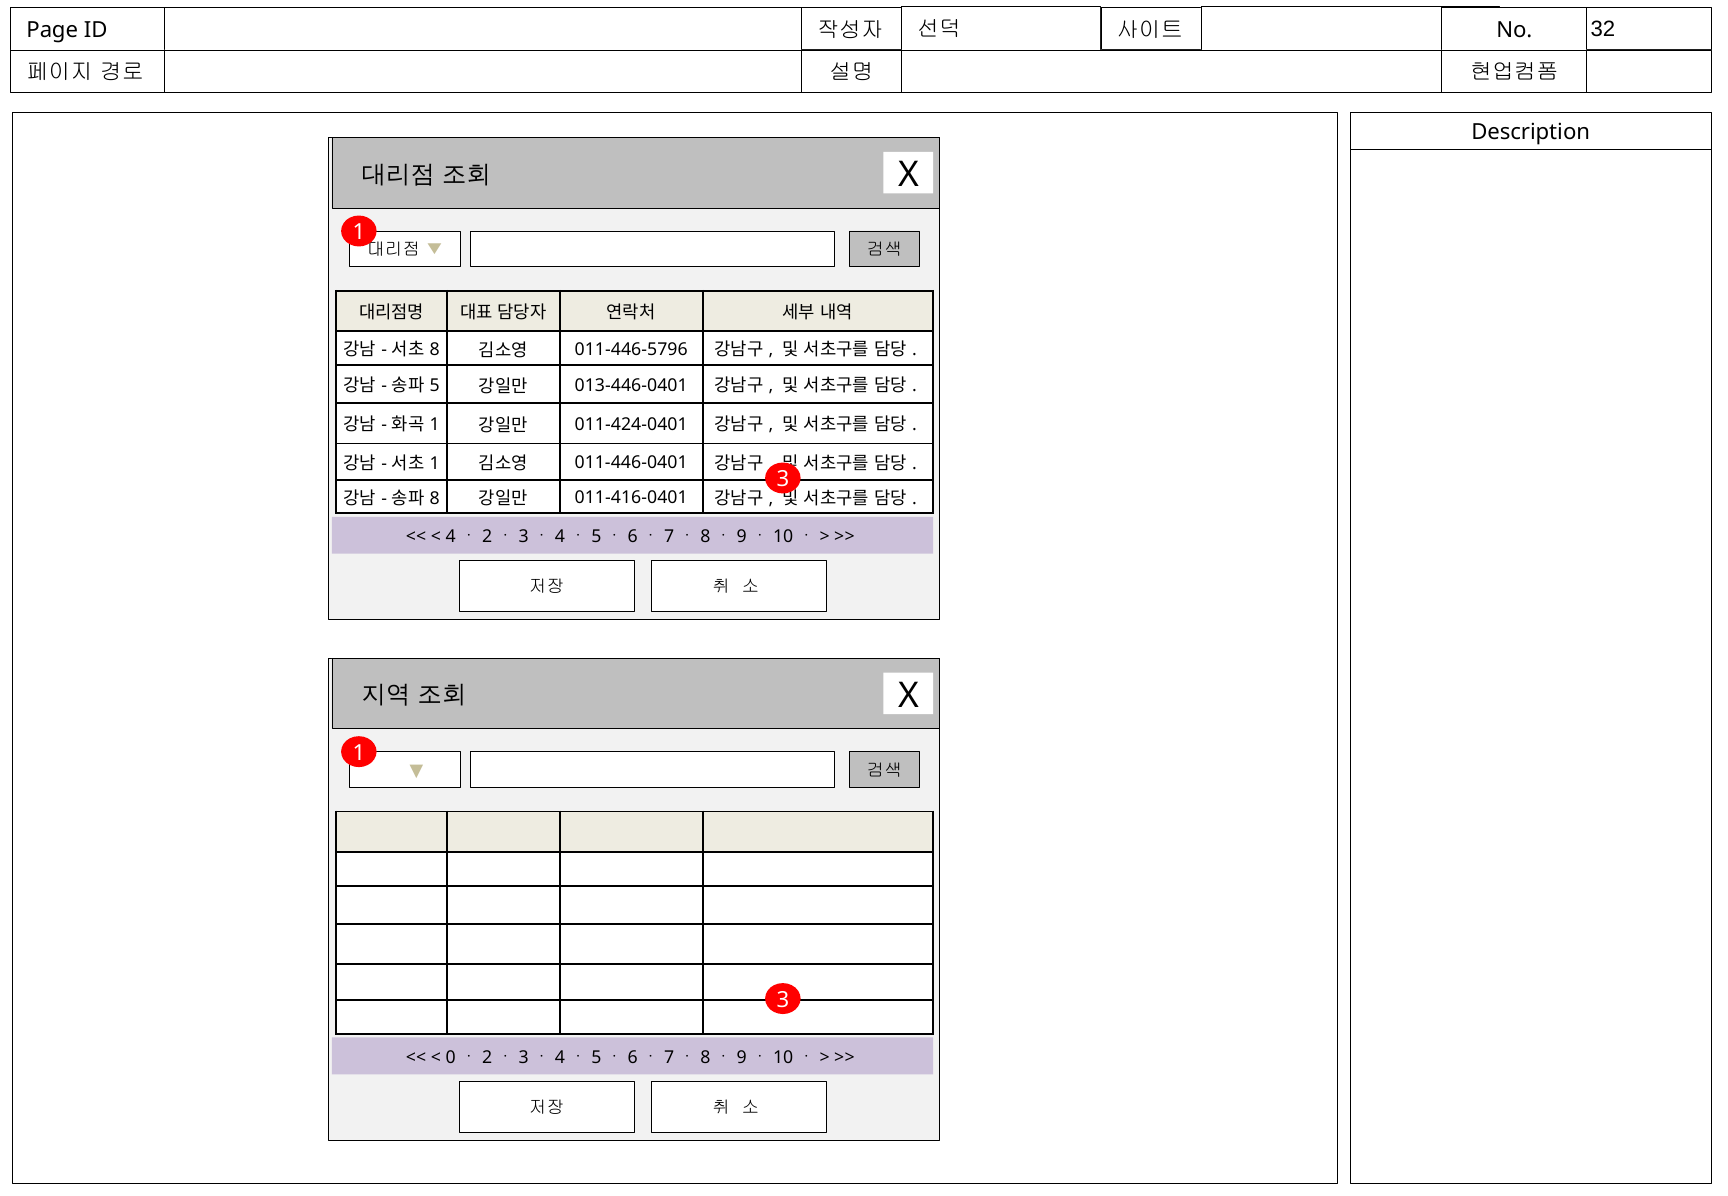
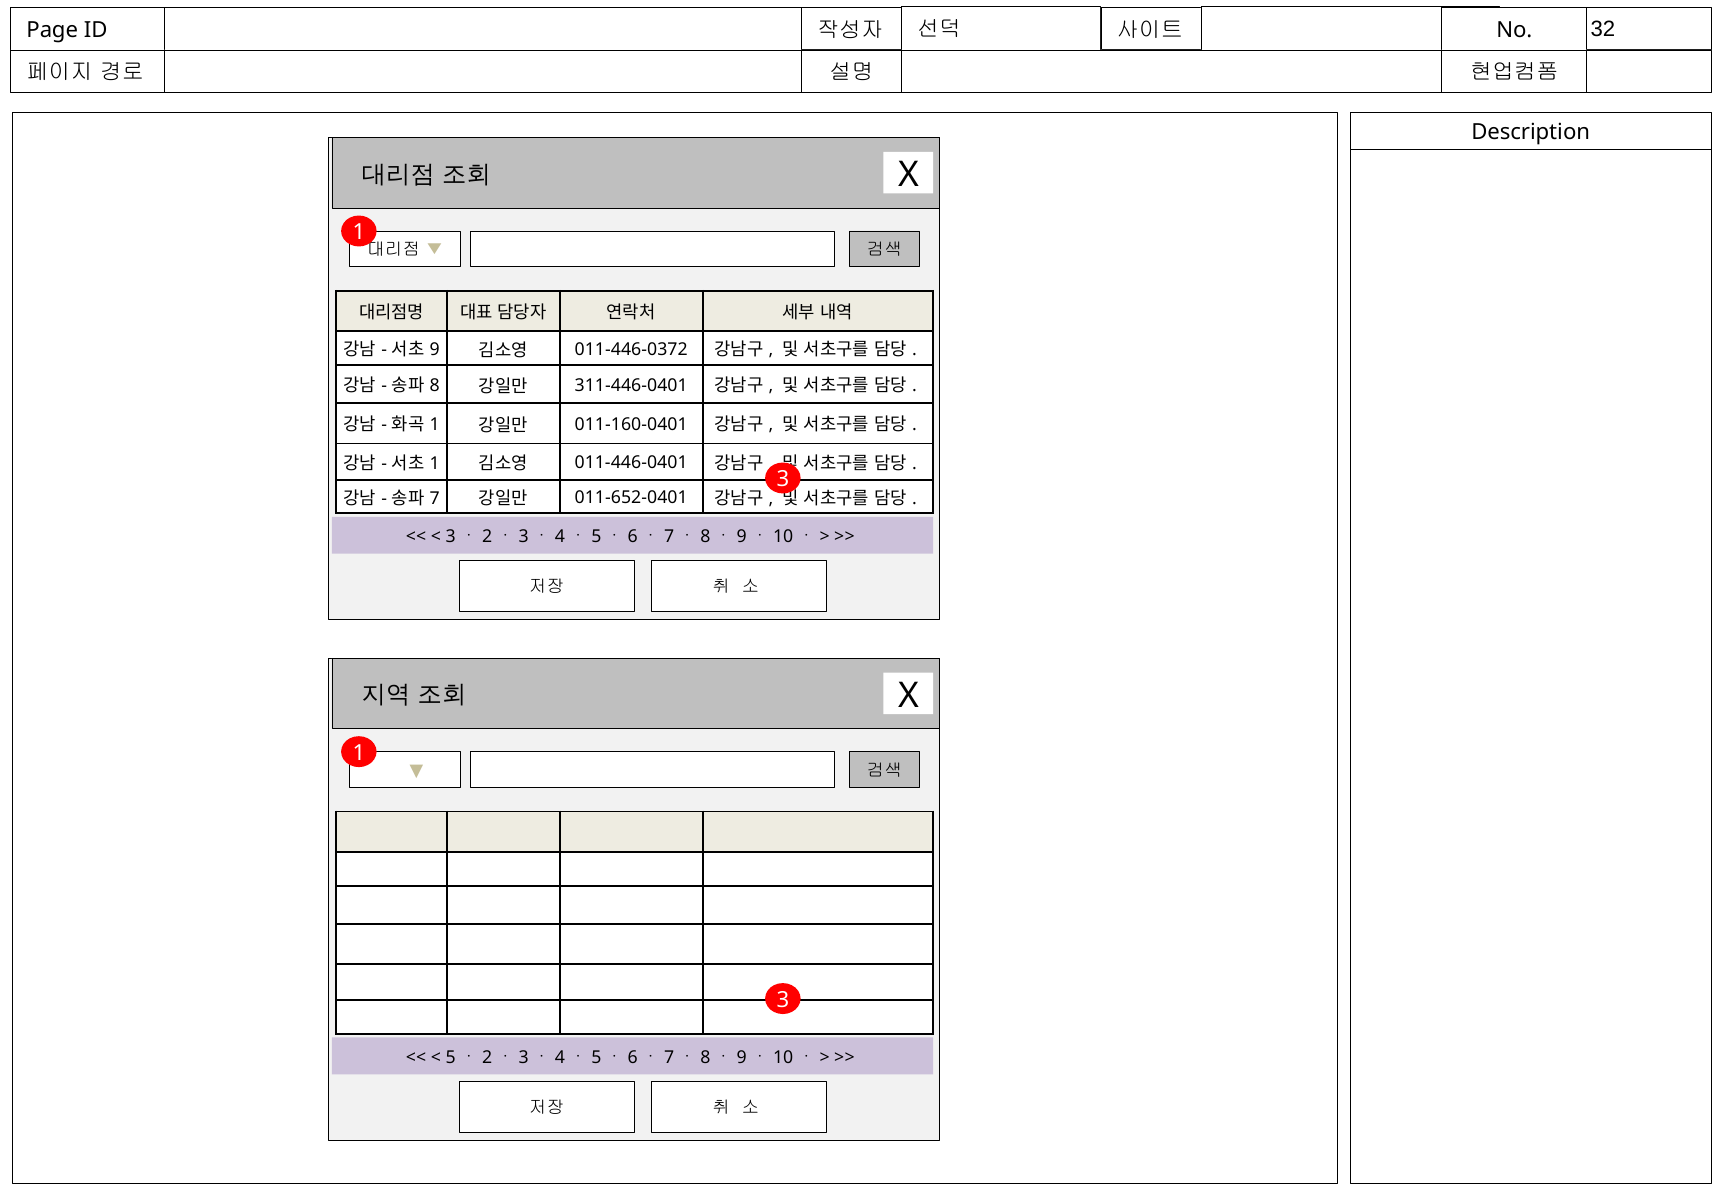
8: 8 -> 9 (435, 350)
011-446-5796: 011-446-5796 -> 011-446-0372 (631, 349)
5: 5 -> 8 (435, 386)
013-446-0401: 013-446-0401 -> 311-446-0401 (631, 385)
011-424-0401: 011-424-0401 -> 011-160-0401 (631, 424)
8: 8 -> 7 (435, 498)
011-416-0401: 011-416-0401 -> 011-652-0401 (631, 497)
4: 4 -> 3 (451, 537)
0: 0 -> 5 (451, 1057)
